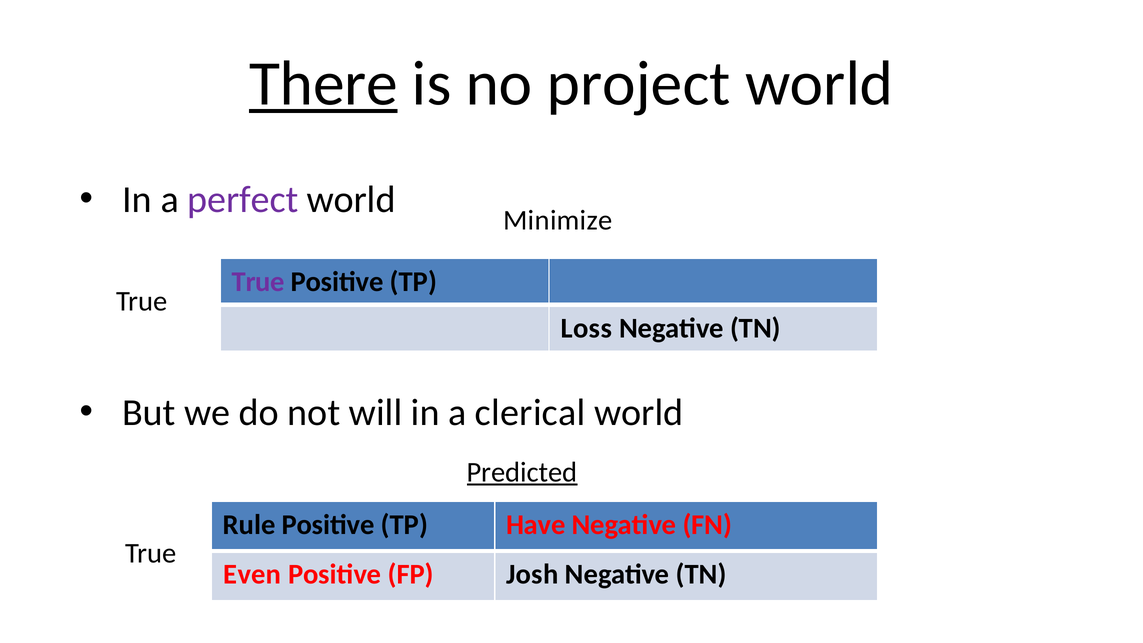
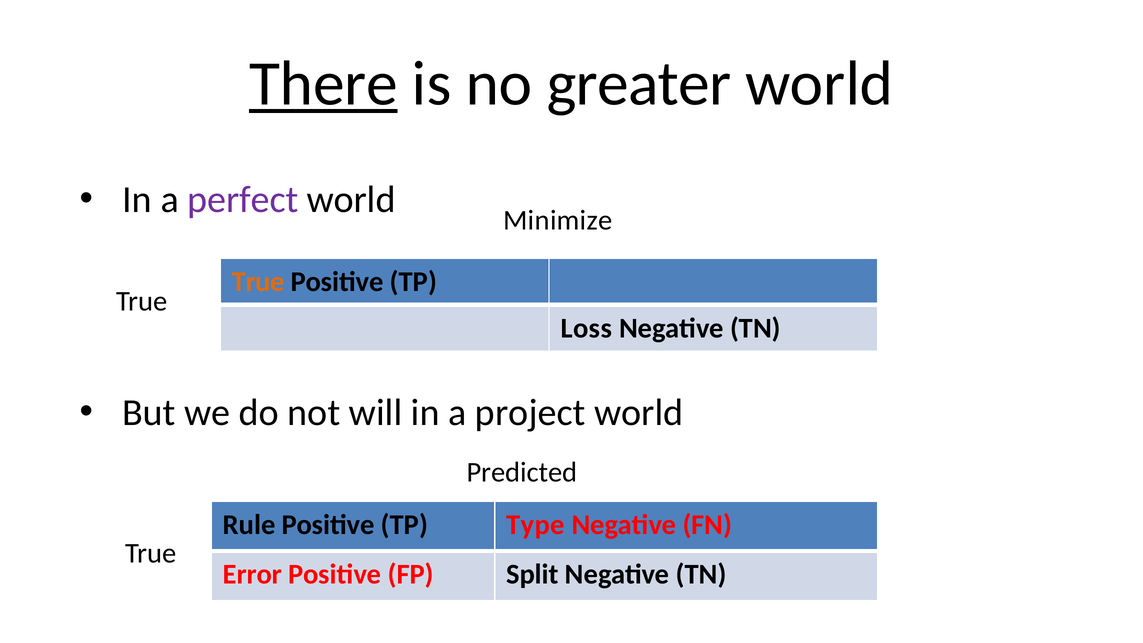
project: project -> greater (639, 84)
True colour: purple -> orange (258, 282)
clerical: clerical -> project (530, 413)
Predicted underline: present -> none (522, 472)
Have: Have -> Type (536, 525)
Even: Even -> Error (252, 574)
Josh: Josh -> Split (532, 574)
